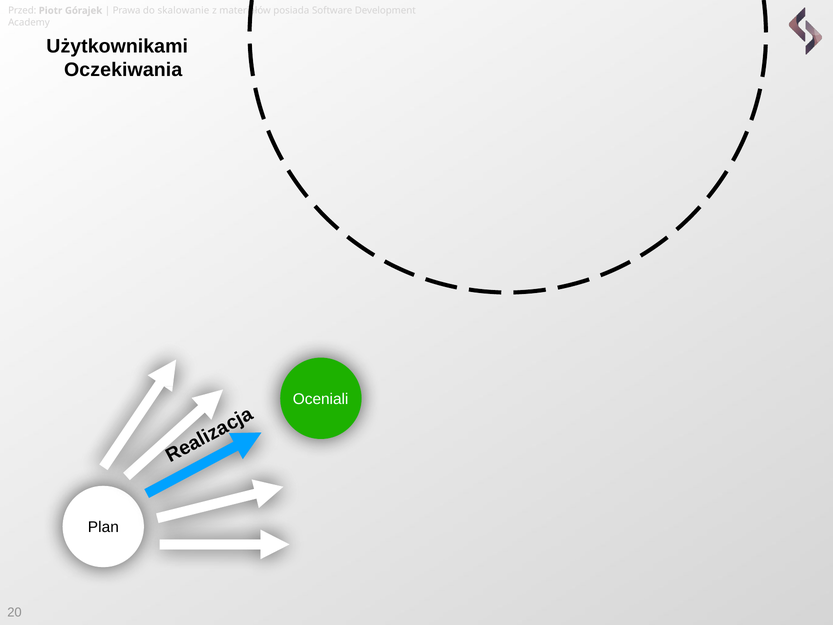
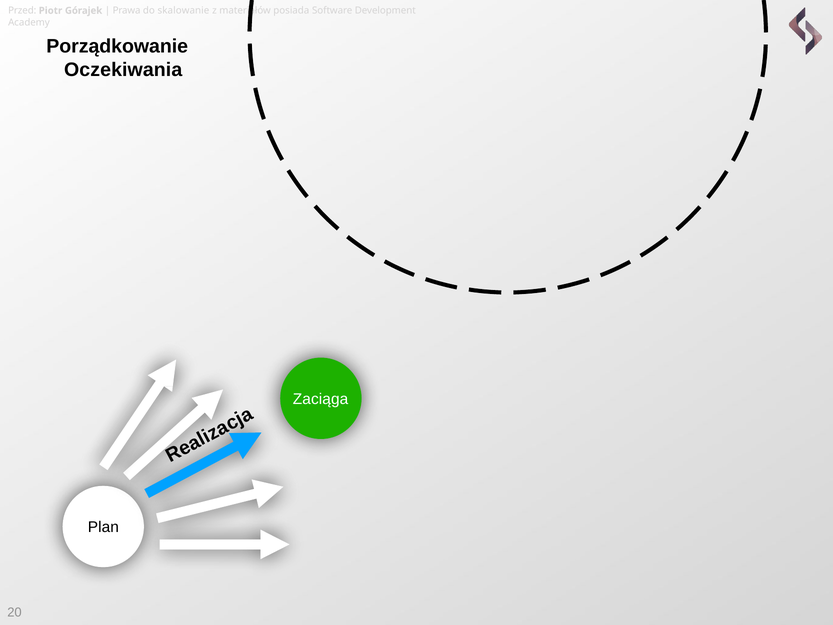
Użytkownikami: Użytkownikami -> Porządkowanie (117, 46)
Oceniali: Oceniali -> Zaciąga (321, 399)
